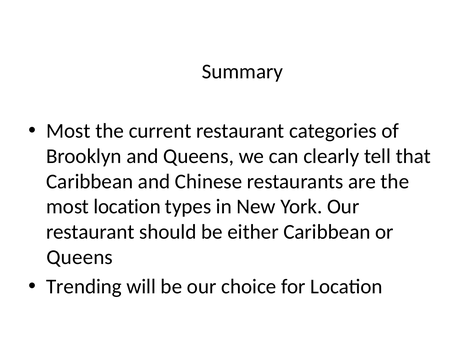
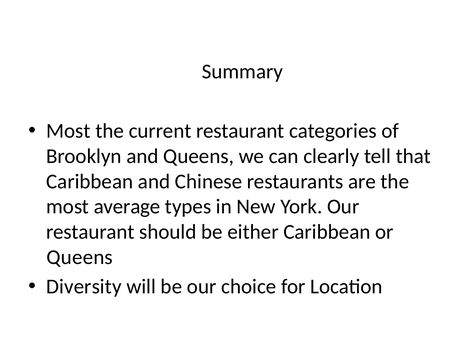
most location: location -> average (127, 207)
Trending: Trending -> Diversity (84, 286)
